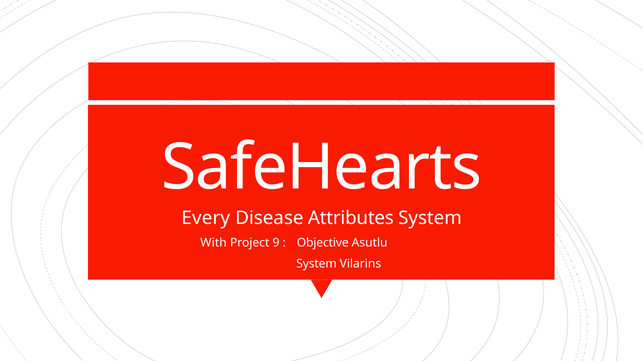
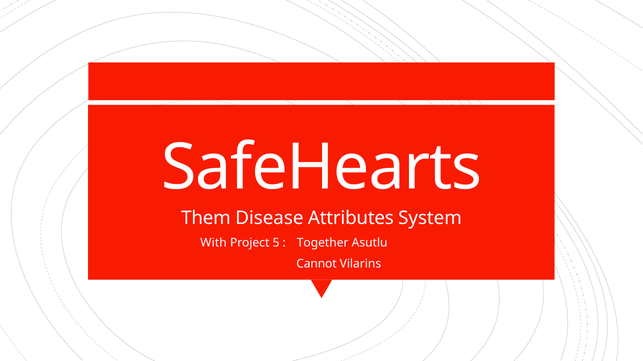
Every: Every -> Them (206, 219)
9: 9 -> 5 (276, 243)
Objective: Objective -> Together (323, 243)
System: System -> Cannot (316, 264)
